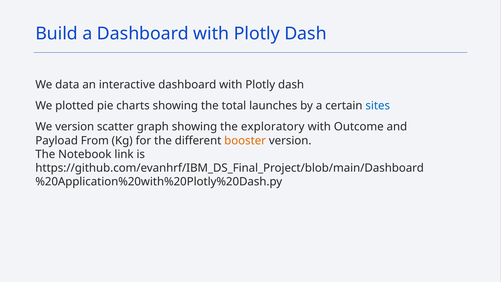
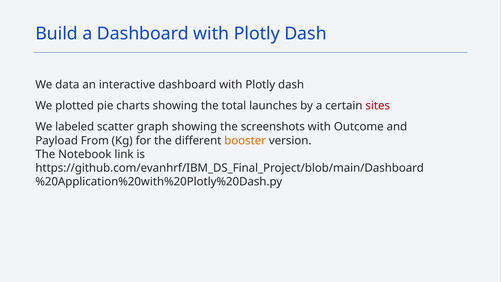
sites colour: blue -> red (378, 106)
We version: version -> labeled (75, 127)
exploratory: exploratory -> screenshots (273, 127)
